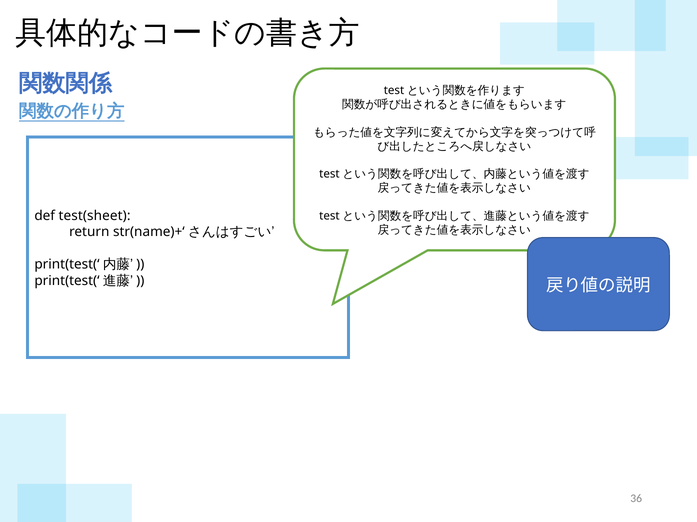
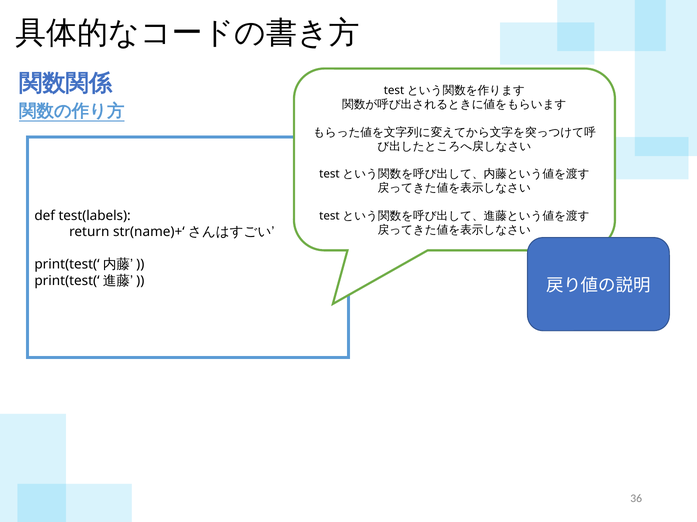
test(sheet: test(sheet -> test(labels (95, 216)
